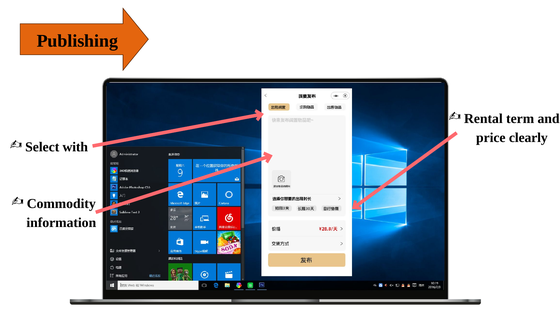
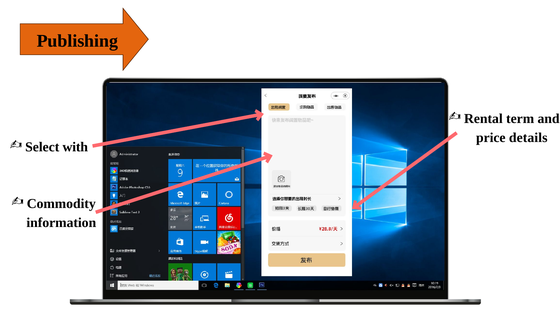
clearly: clearly -> details (528, 138)
